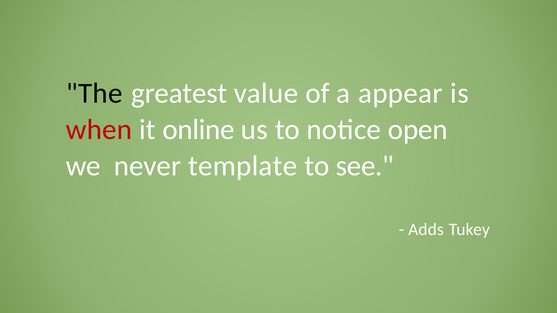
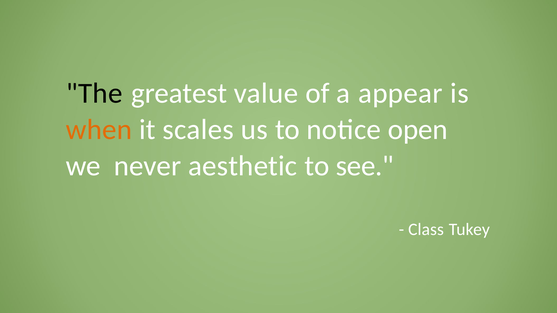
when colour: red -> orange (99, 130)
online: online -> scales (198, 130)
template: template -> aesthetic (243, 166)
Adds: Adds -> Class (426, 230)
